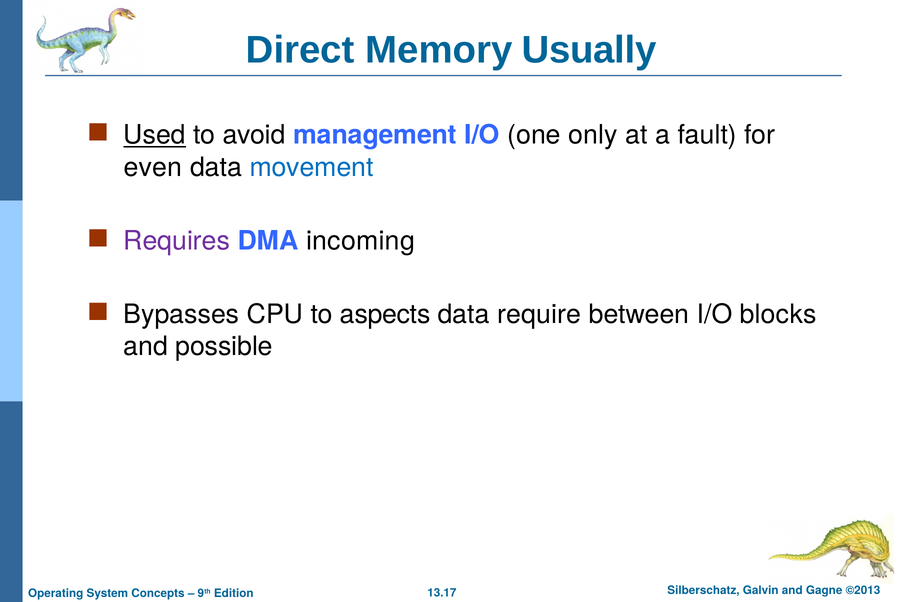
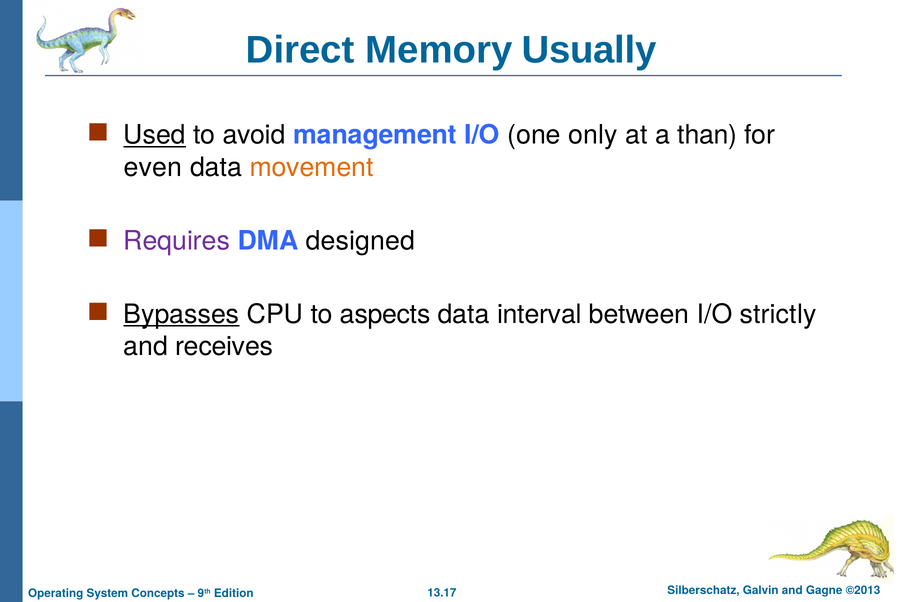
fault: fault -> than (707, 135)
movement colour: blue -> orange (312, 167)
incoming: incoming -> designed (361, 241)
Bypasses underline: none -> present (181, 314)
require: require -> interval (539, 314)
blocks: blocks -> strictly (778, 314)
possible: possible -> receives (224, 346)
